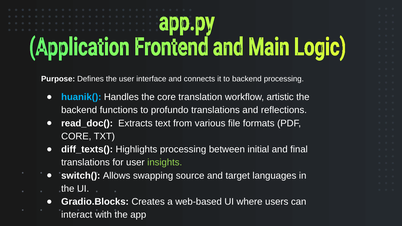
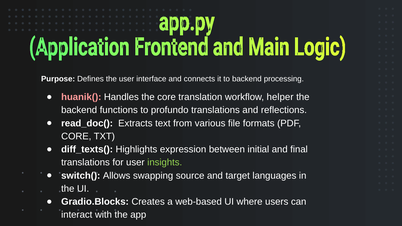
huanik( colour: light blue -> pink (81, 97)
artistic: artistic -> helper (280, 97)
Highlights processing: processing -> expression (183, 149)
